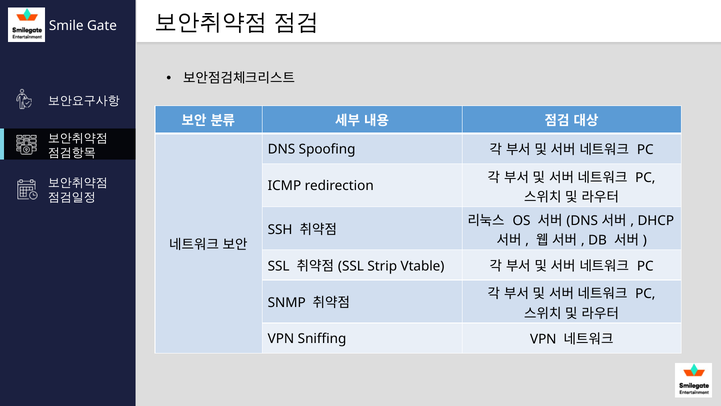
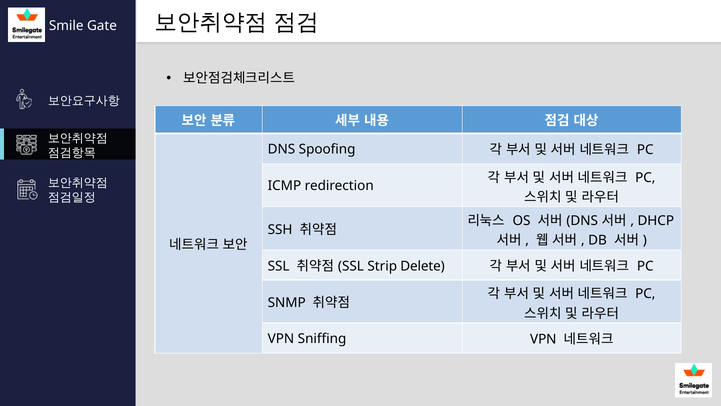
Vtable: Vtable -> Delete (423, 266)
